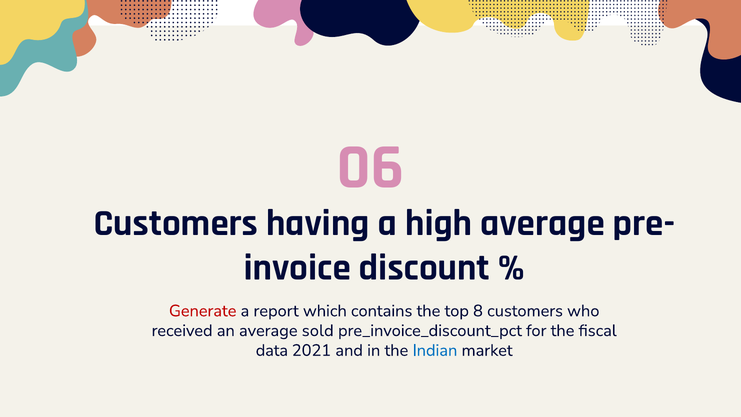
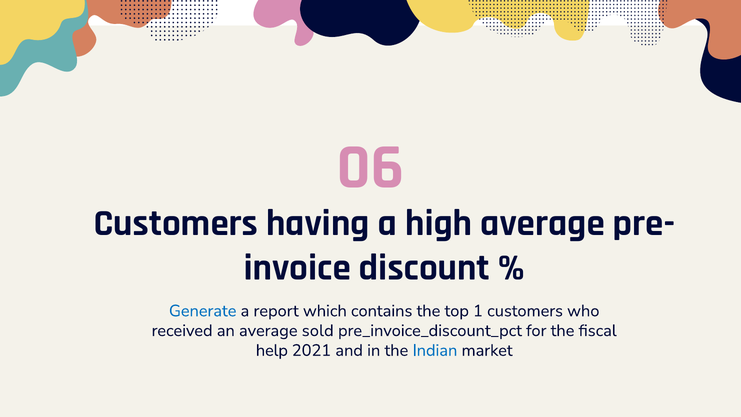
Generate colour: red -> blue (203, 311)
8: 8 -> 1 (478, 311)
data: data -> help (272, 350)
